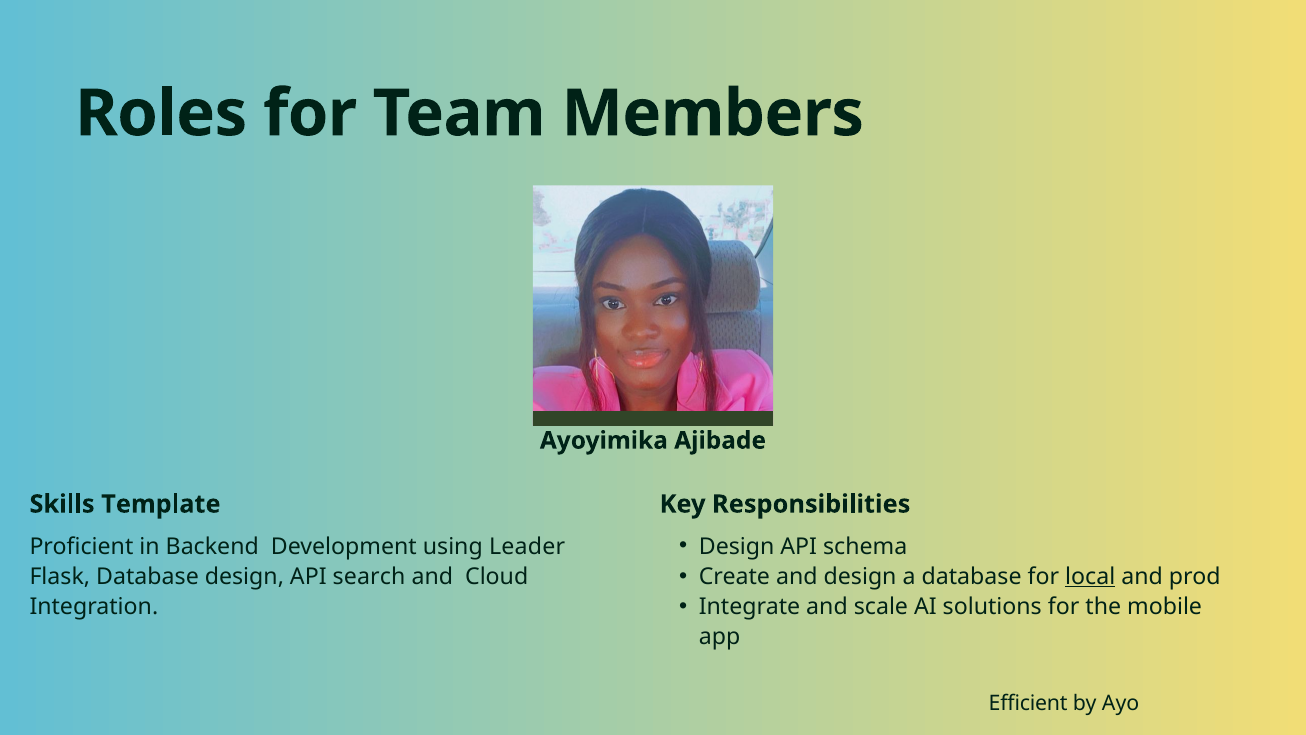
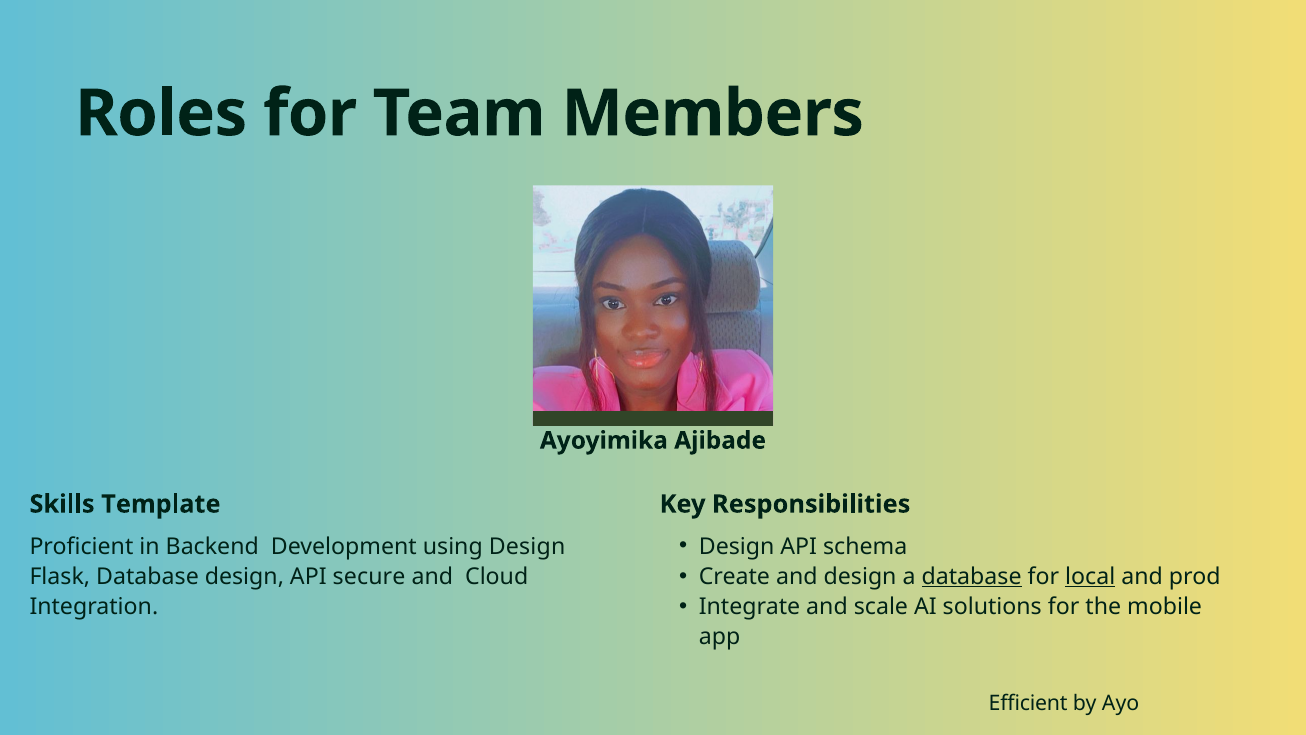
using Leader: Leader -> Design (527, 546)
database underline: none -> present (972, 576)
search: search -> secure (369, 576)
